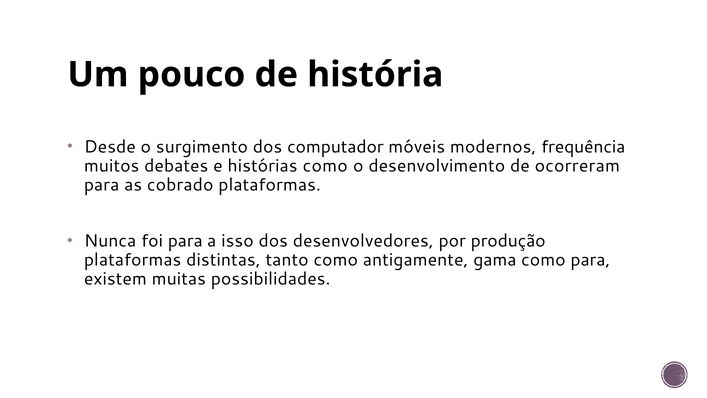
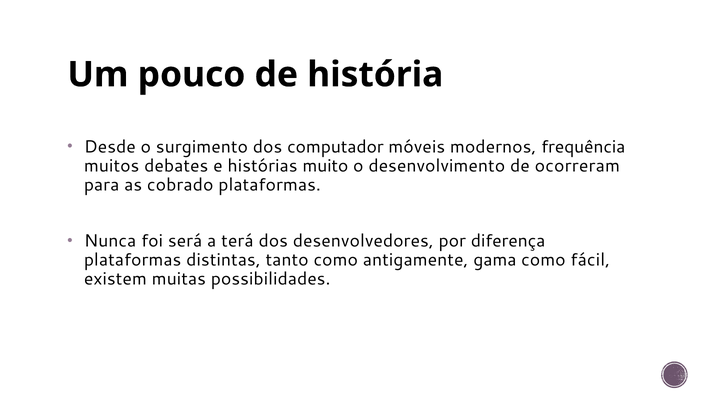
histórias como: como -> muito (325, 166)
foi para: para -> será (185, 241)
isso: isso -> terá (237, 241)
produção: produção -> diferença (508, 241)
como para: para -> fácil (590, 260)
